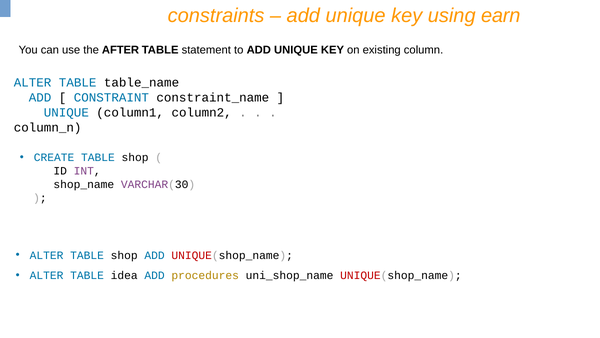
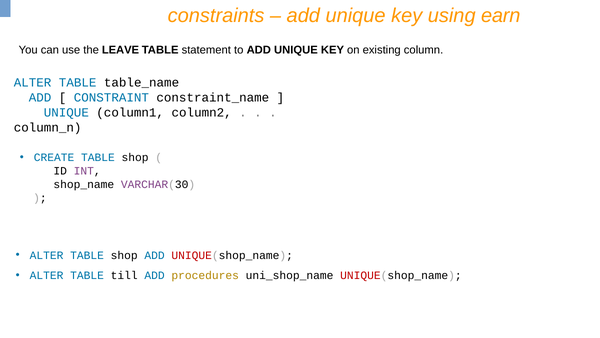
AFTER: AFTER -> LEAVE (121, 50)
idea: idea -> till (124, 275)
